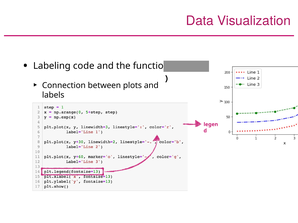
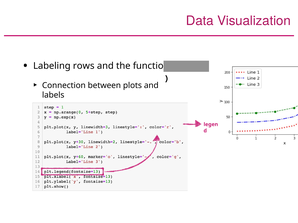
code: code -> rows (84, 66)
